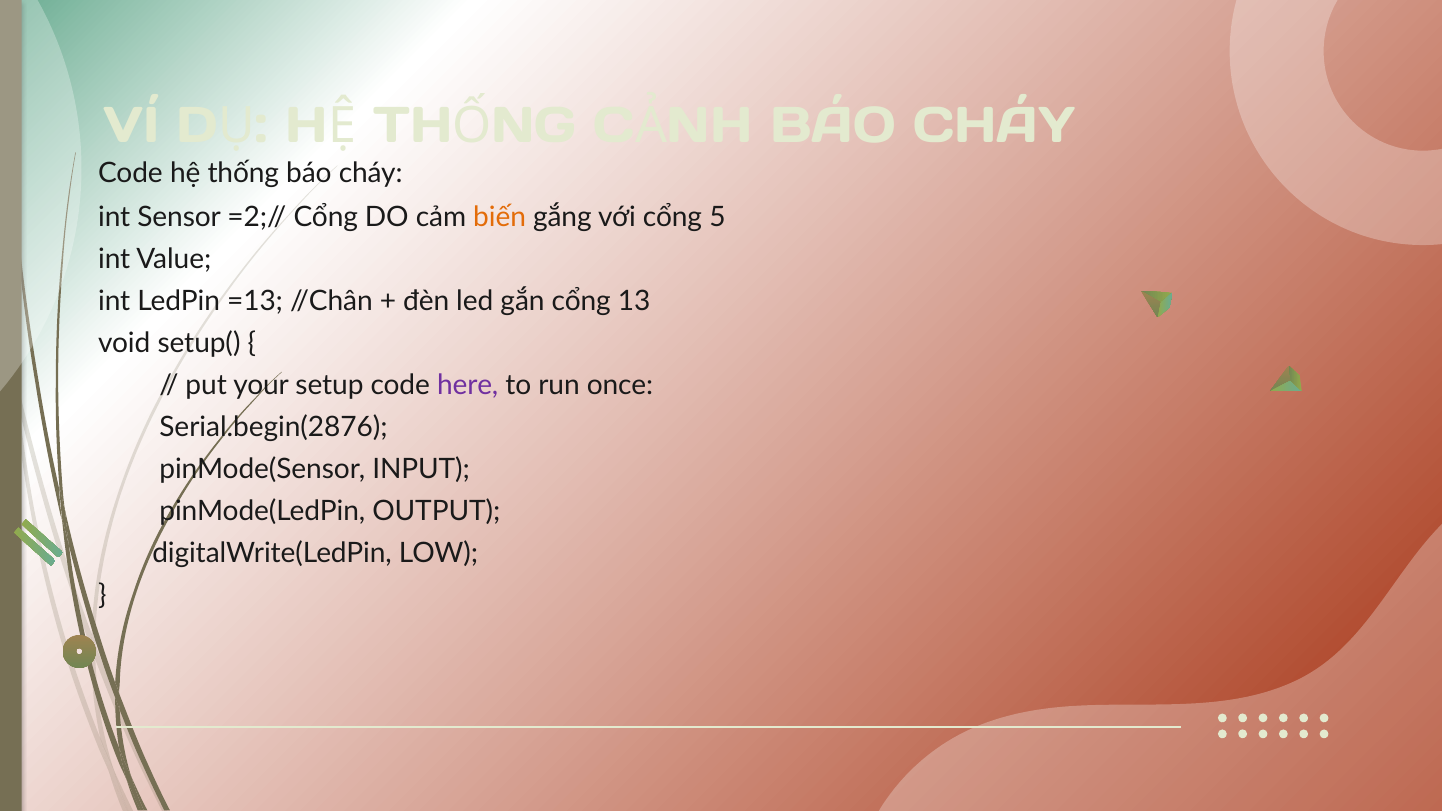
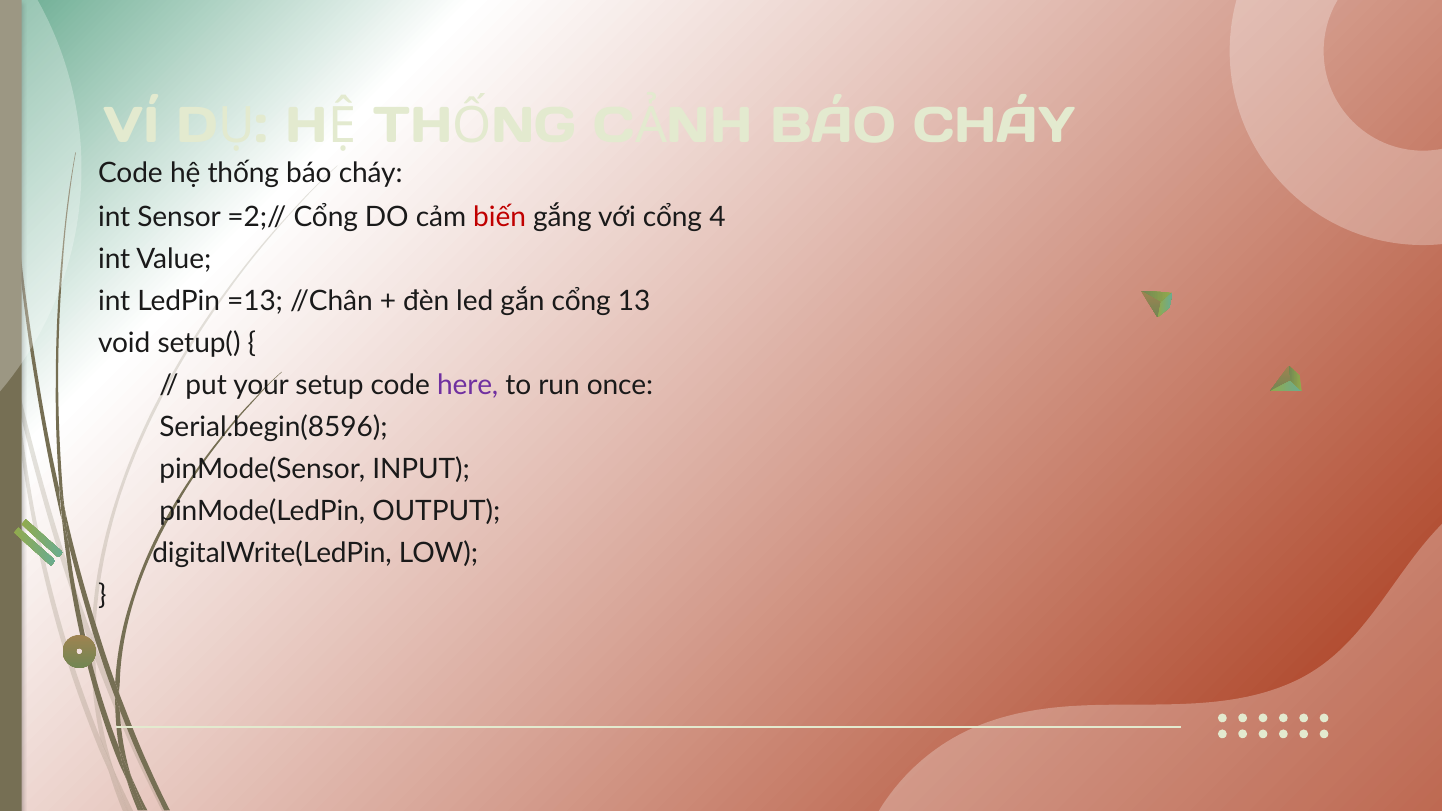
biến colour: orange -> red (500, 217)
5: 5 -> 4 (717, 217)
Serial.begin(2876: Serial.begin(2876 -> Serial.begin(8596 (273, 427)
